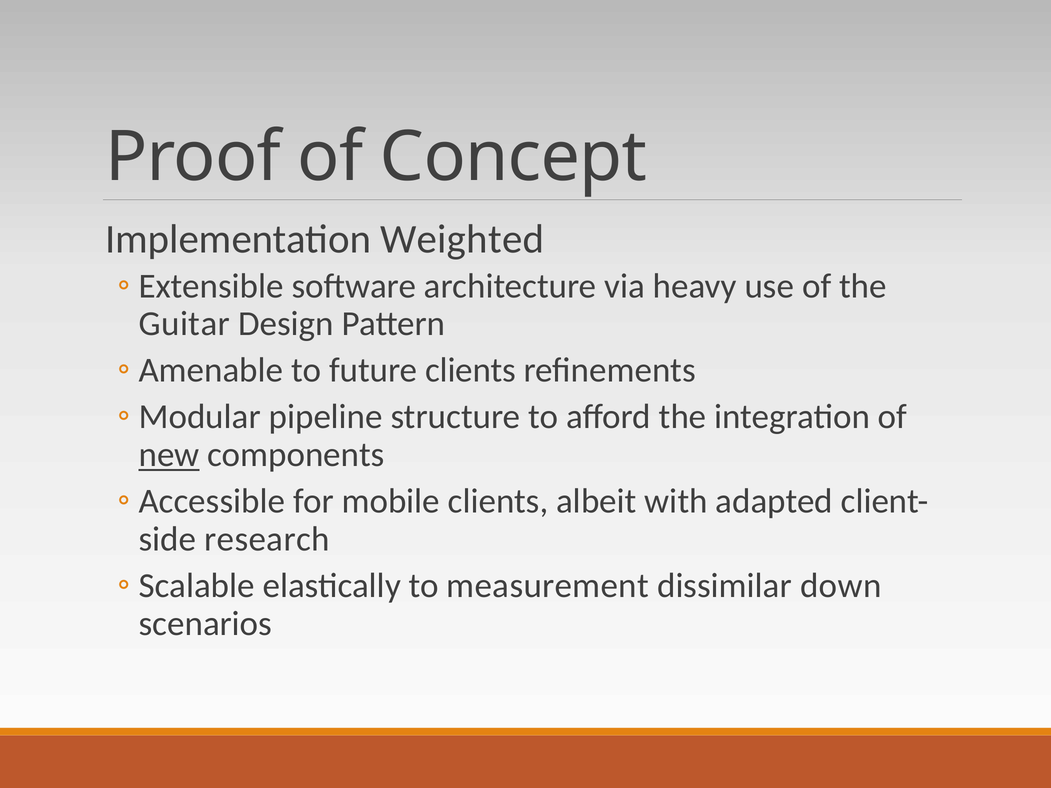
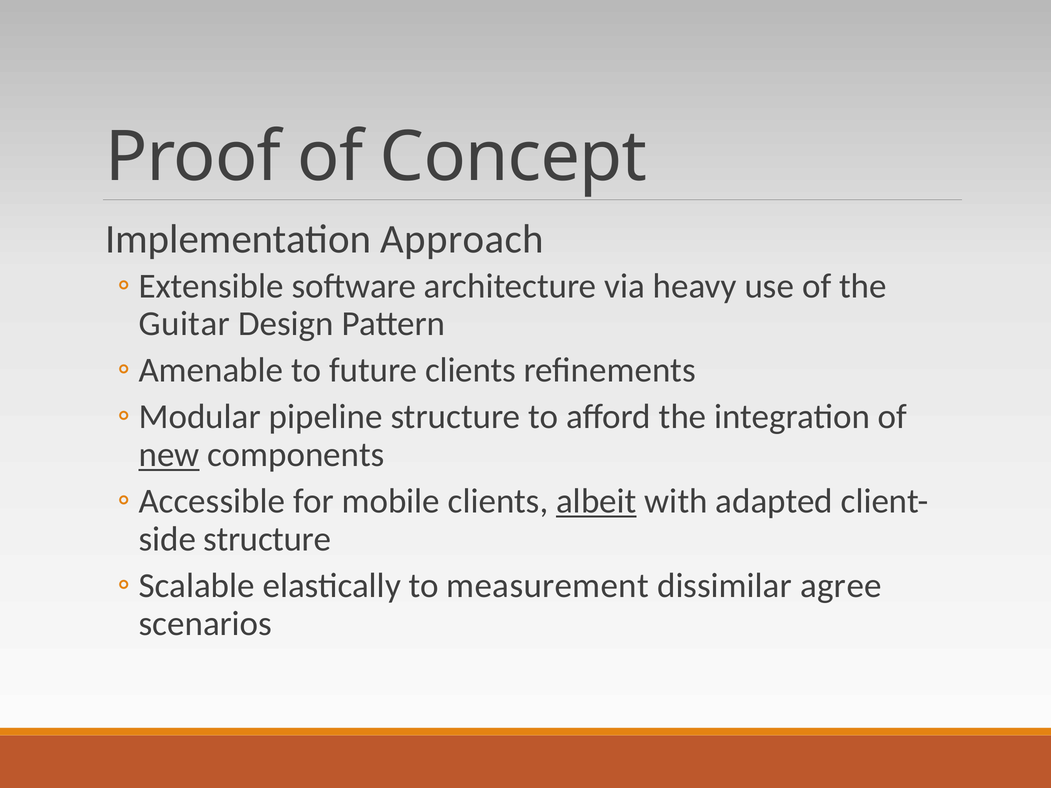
Weighted: Weighted -> Approach (462, 239)
albeit underline: none -> present (596, 501)
research: research -> structure (267, 539)
down: down -> agree (841, 586)
